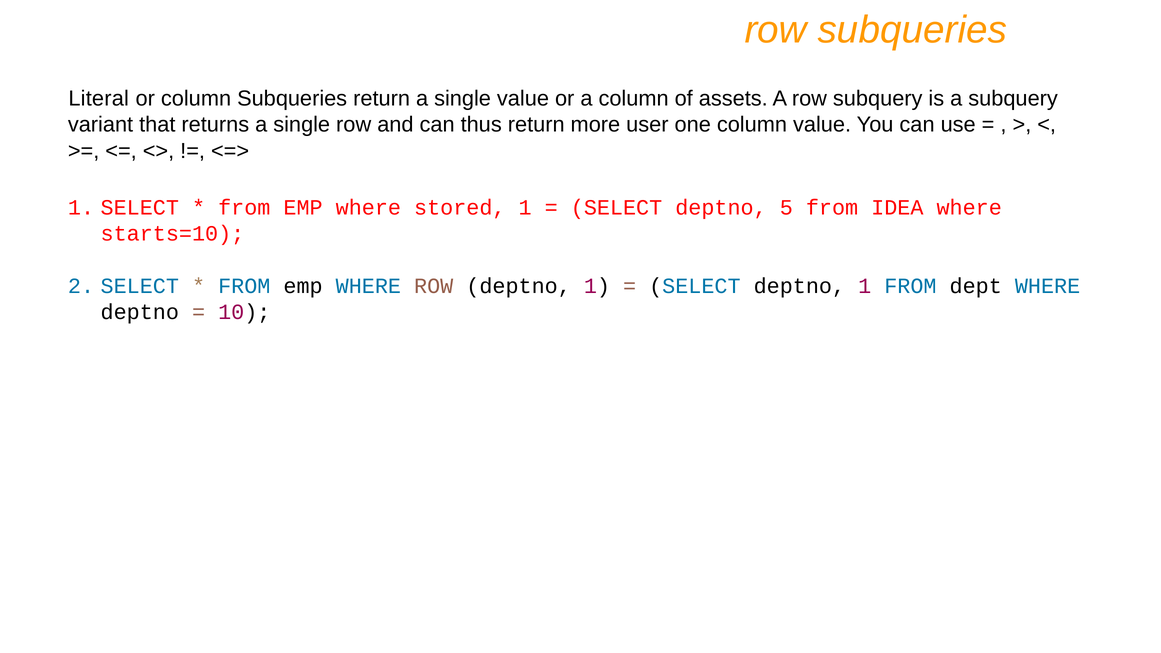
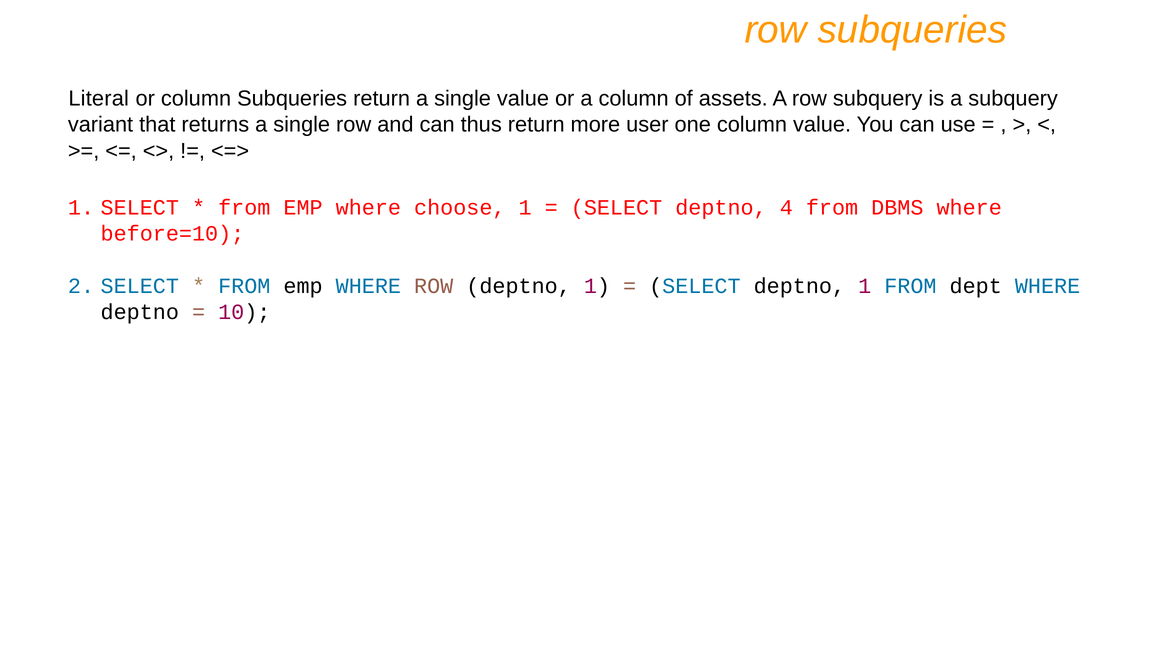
stored: stored -> choose (460, 207)
5: 5 -> 4 (786, 207)
IDEA: IDEA -> DBMS (897, 207)
starts=10: starts=10 -> before=10 (172, 234)
